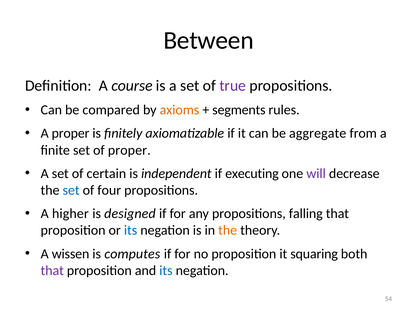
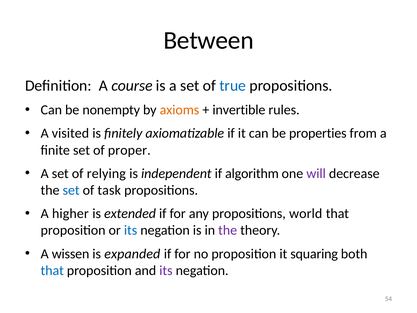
true colour: purple -> blue (233, 86)
compared: compared -> nonempty (111, 110)
segments: segments -> invertible (239, 110)
A proper: proper -> visited (70, 133)
aggregate: aggregate -> properties (318, 133)
certain: certain -> relying (106, 173)
executing: executing -> algorithm (252, 173)
four: four -> task (109, 190)
designed: designed -> extended (130, 213)
falling: falling -> world (306, 213)
the colour: orange -> purple (228, 230)
computes: computes -> expanded (132, 254)
that colour: purple -> blue (52, 270)
its colour: blue -> purple (166, 270)
